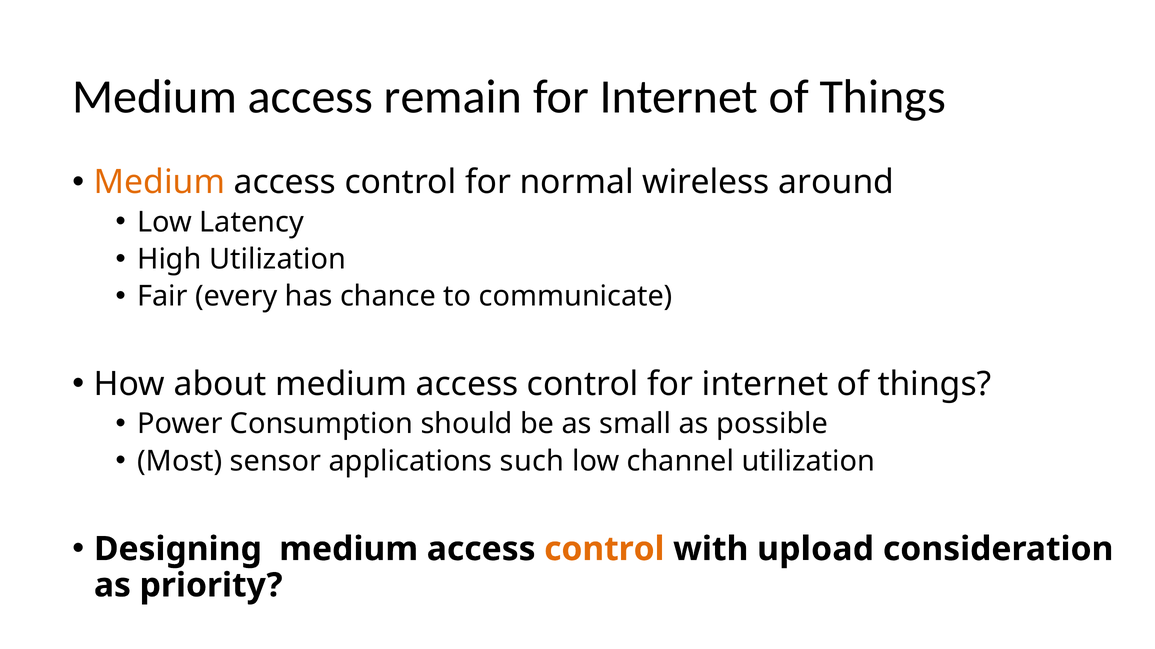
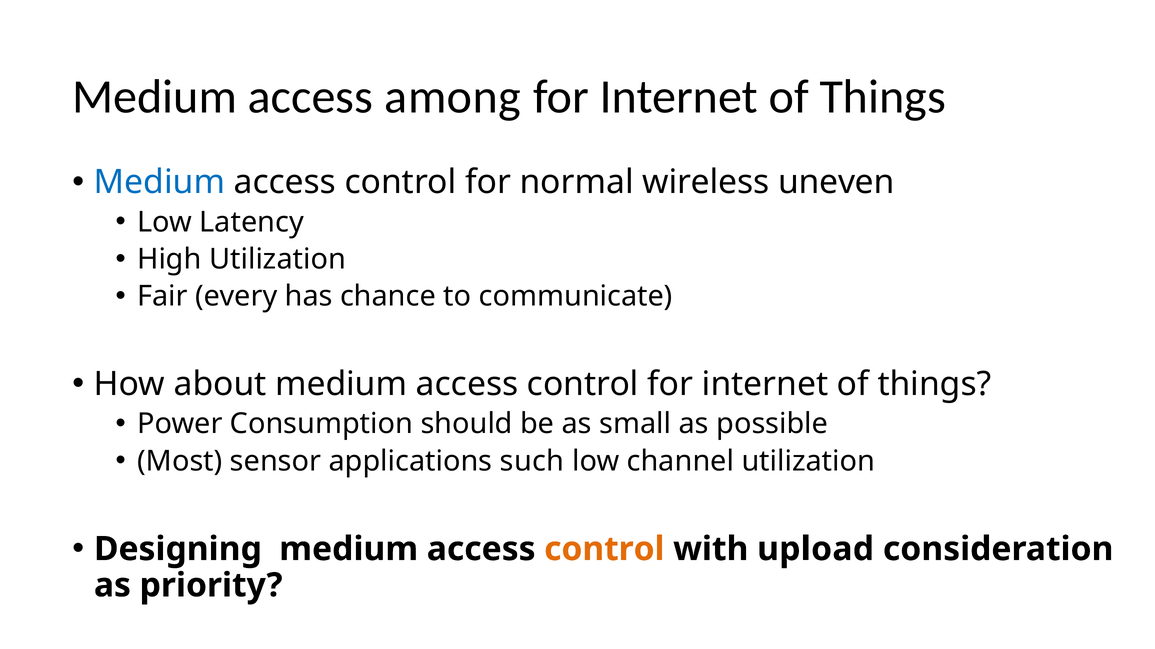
remain: remain -> among (453, 97)
Medium colour: orange -> blue (160, 182)
around: around -> uneven (836, 182)
